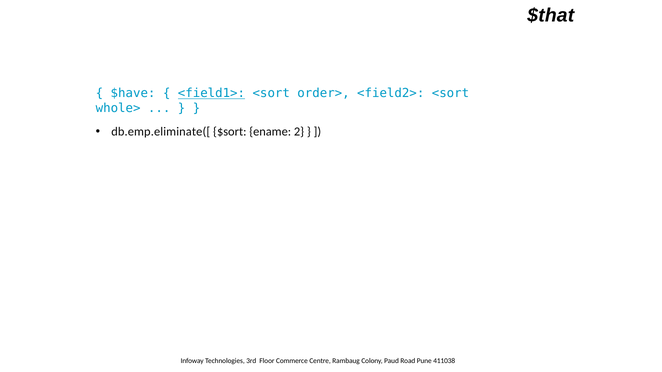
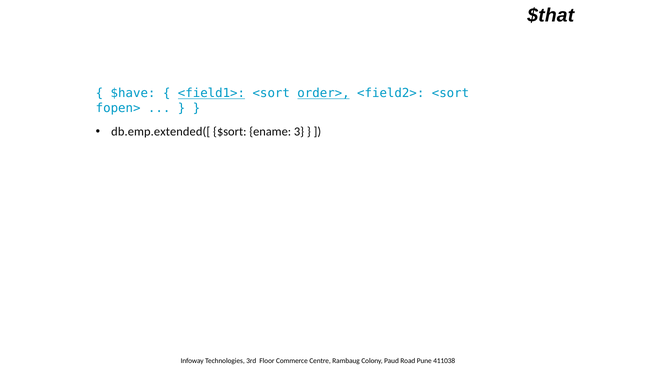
order> underline: none -> present (324, 93)
whole>: whole> -> fopen> (118, 108)
db.emp.eliminate([: db.emp.eliminate([ -> db.emp.extended([ (161, 132)
2: 2 -> 3 (299, 132)
